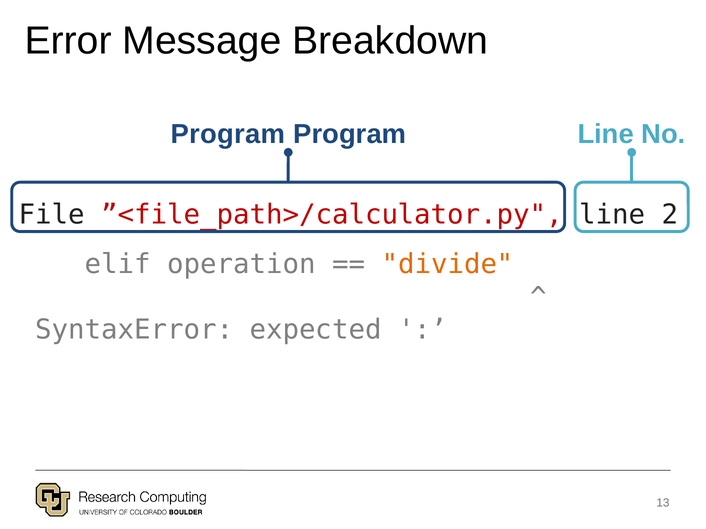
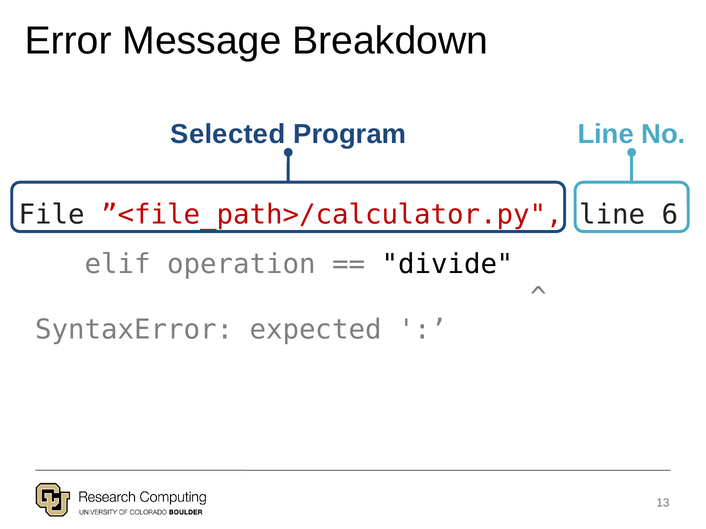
Program: Program -> Selected (228, 134)
2: 2 -> 6 (670, 215)
divide colour: orange -> black (448, 264)
